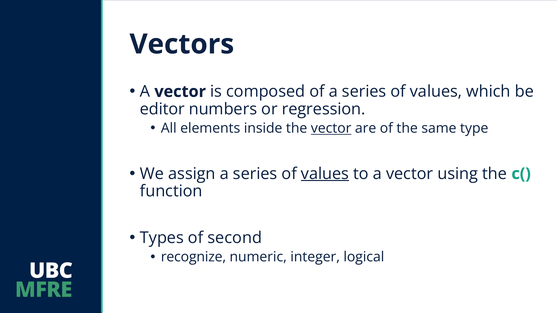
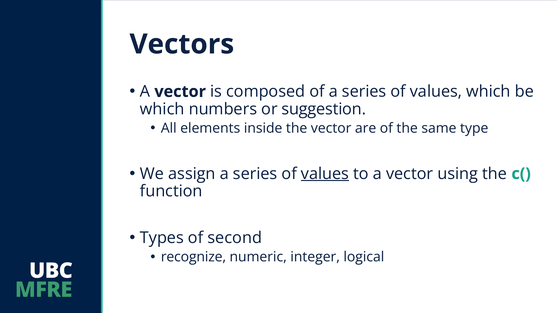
editor: editor -> which (162, 109)
regression: regression -> suggestion (324, 109)
vector underline: present -> none (331, 128)
